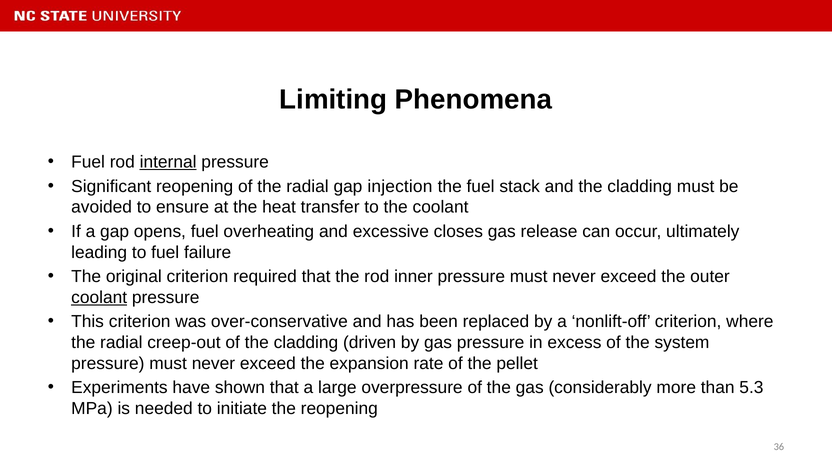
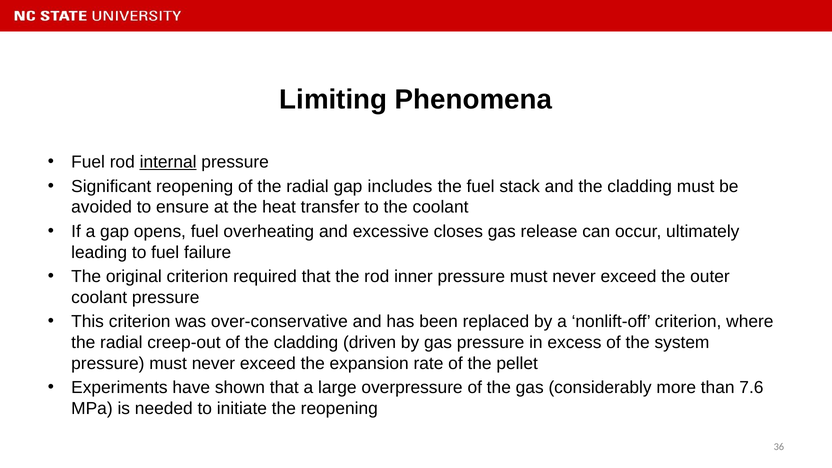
injection: injection -> includes (400, 186)
coolant underline: present -> none (99, 297)
5.3: 5.3 -> 7.6 (751, 388)
